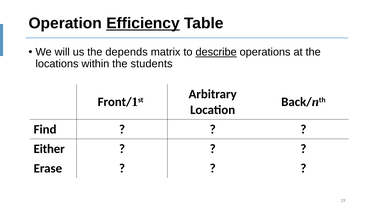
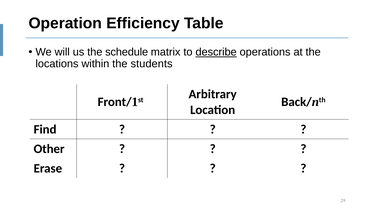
Efficiency underline: present -> none (143, 23)
depends: depends -> schedule (127, 52)
Either: Either -> Other (49, 149)
